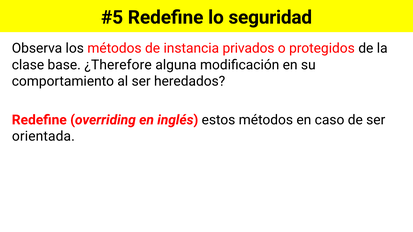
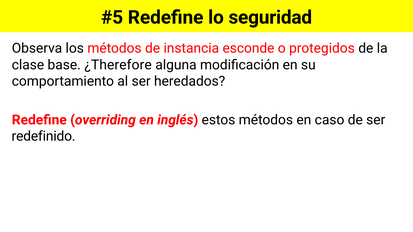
privados: privados -> esconde (248, 48)
orientada: orientada -> redefinido (44, 137)
